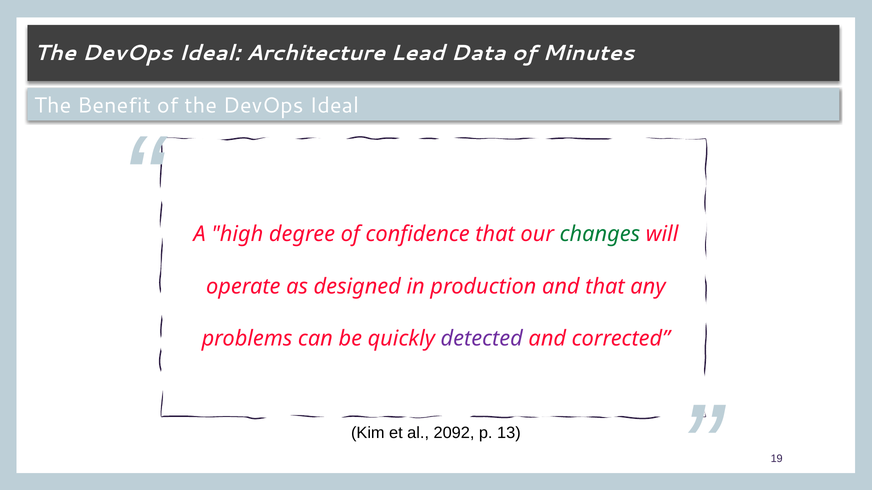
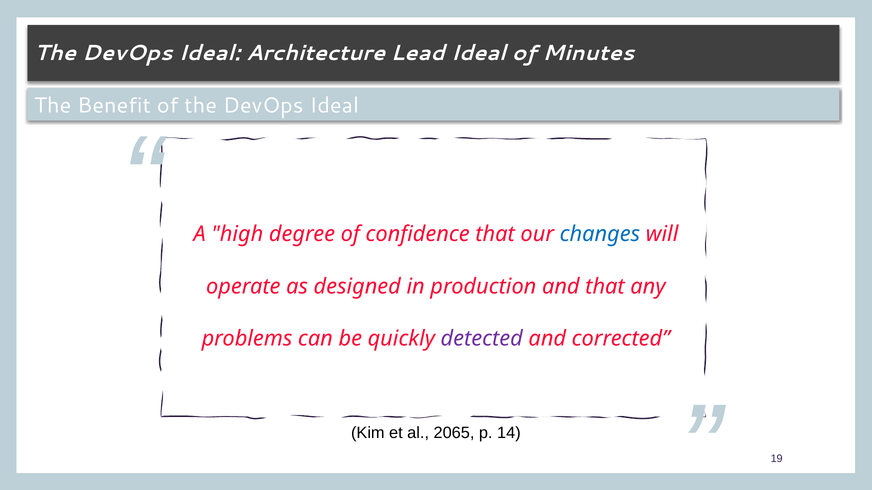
Lead Data: Data -> Ideal (478, 53)
changes colour: green -> blue (600, 234)
2092: 2092 -> 2065 (454, 433)
13: 13 -> 14 (509, 433)
